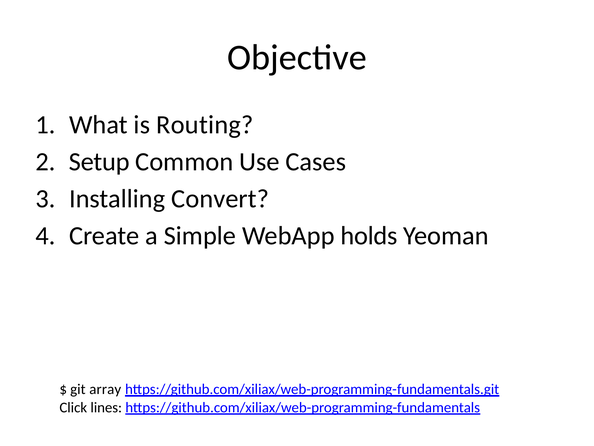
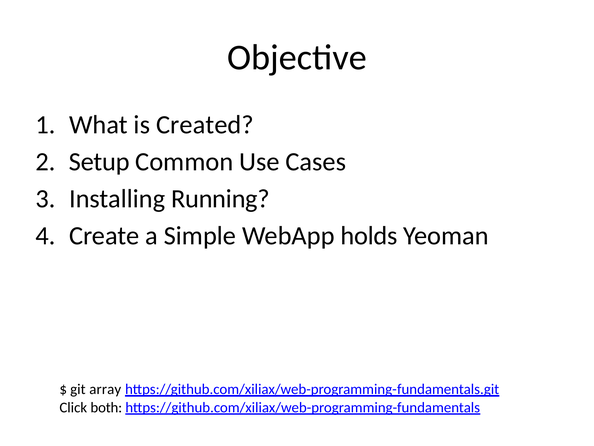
Routing: Routing -> Created (205, 125)
Convert: Convert -> Running (220, 199)
lines: lines -> both (106, 407)
